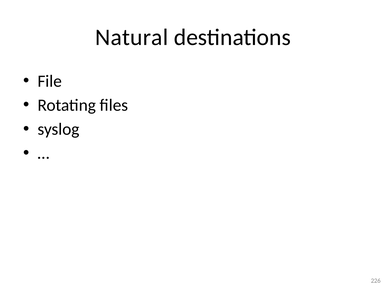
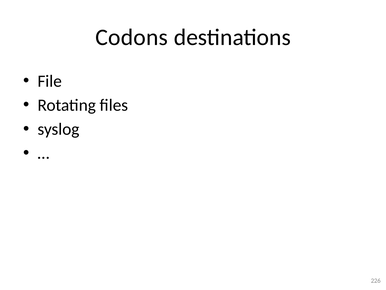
Natural: Natural -> Codons (132, 37)
